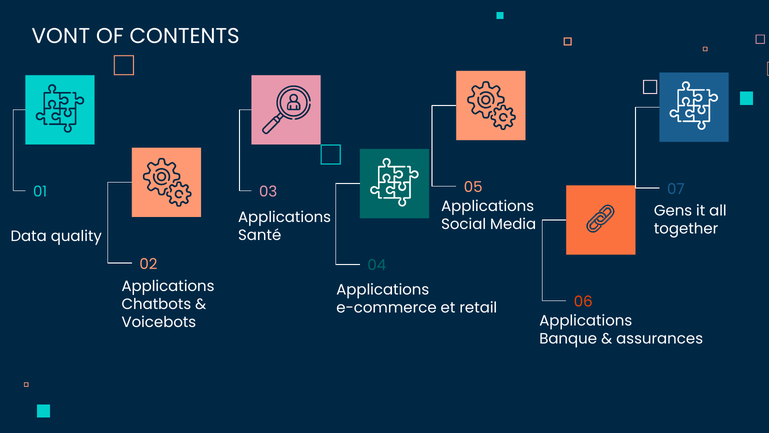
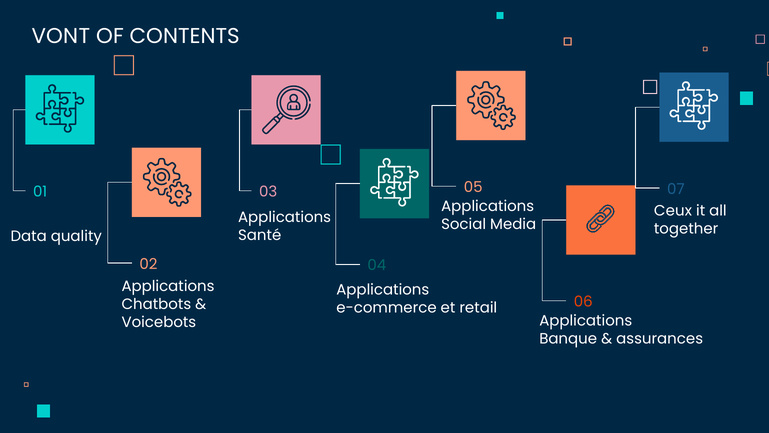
Gens: Gens -> Ceux (673, 211)
